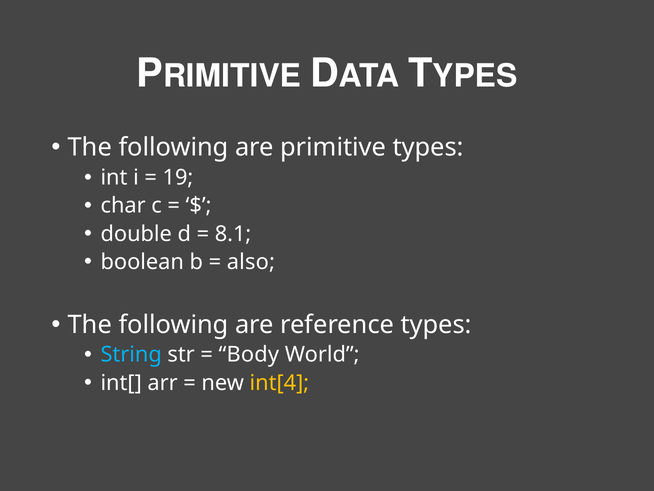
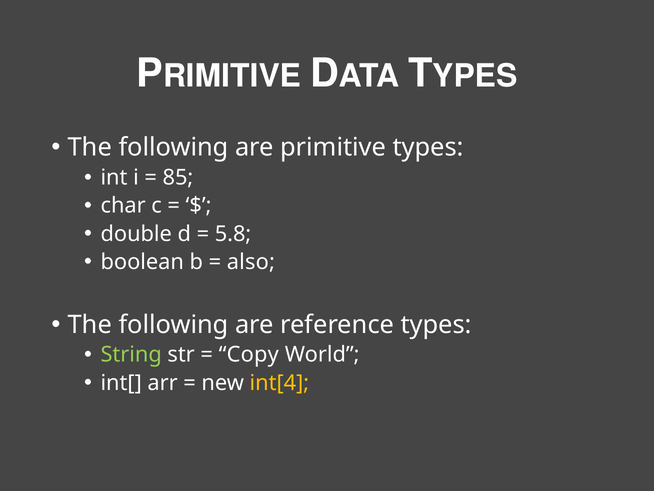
19: 19 -> 85 (178, 177)
8.1: 8.1 -> 5.8 (233, 234)
String colour: light blue -> light green (131, 354)
Body: Body -> Copy (249, 354)
